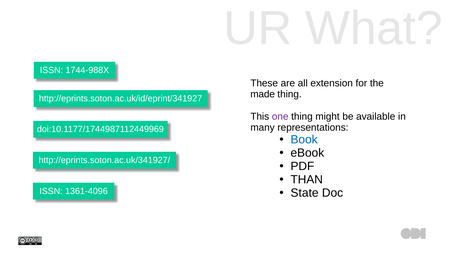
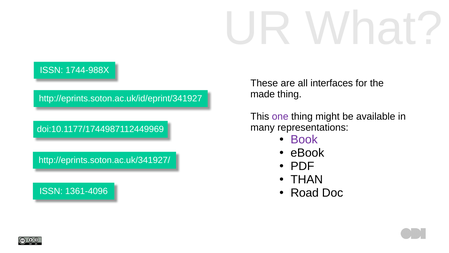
extension: extension -> interfaces (332, 83)
Book colour: blue -> purple (304, 139)
State: State -> Road (305, 192)
